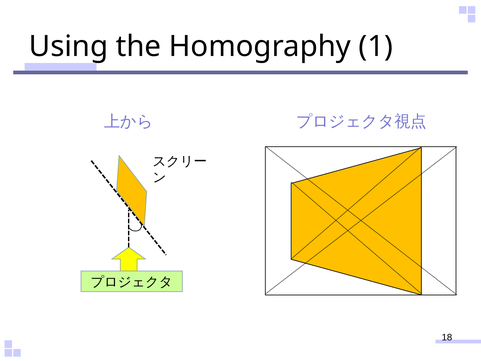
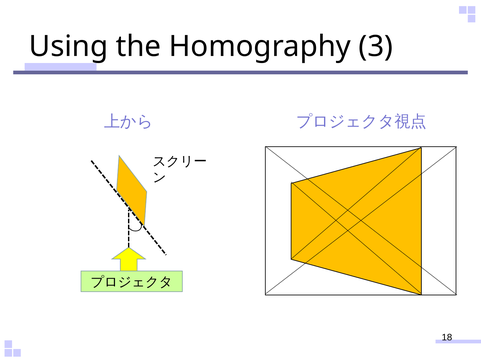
1: 1 -> 3 (376, 47)
